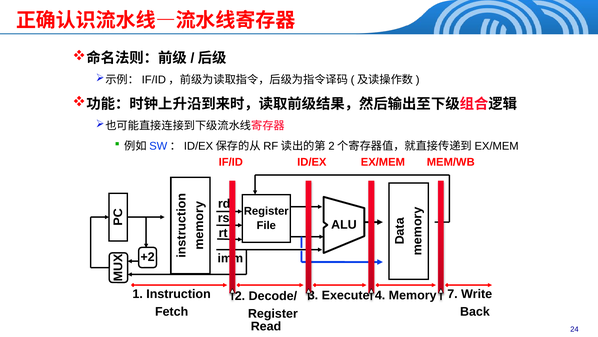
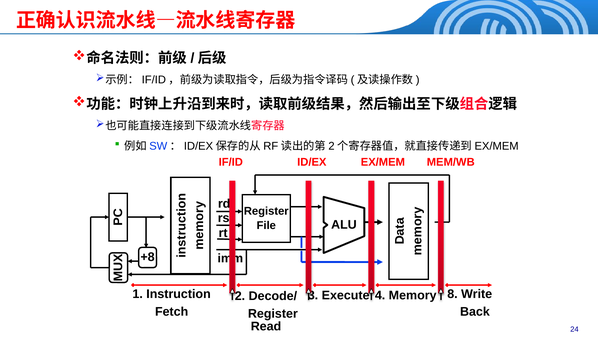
+2: +2 -> +8 (148, 257)
7: 7 -> 8 (453, 294)
